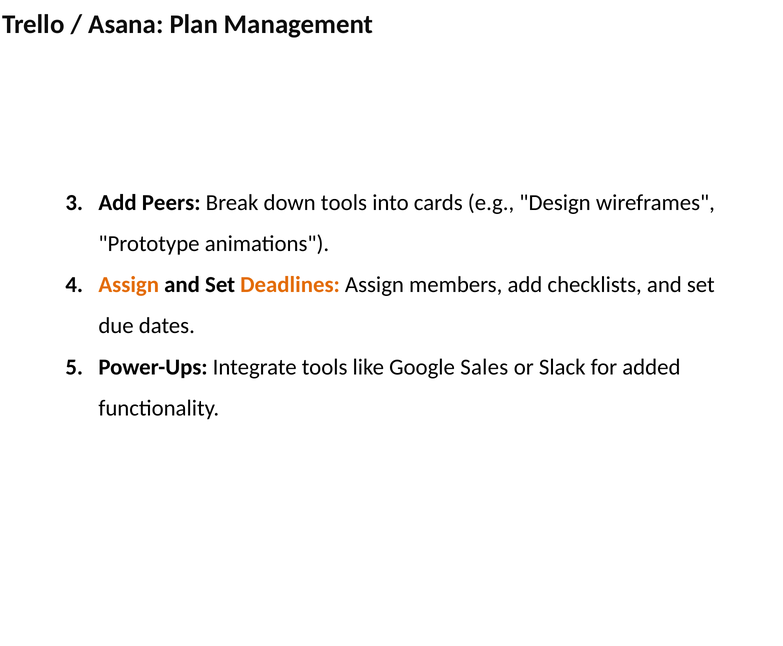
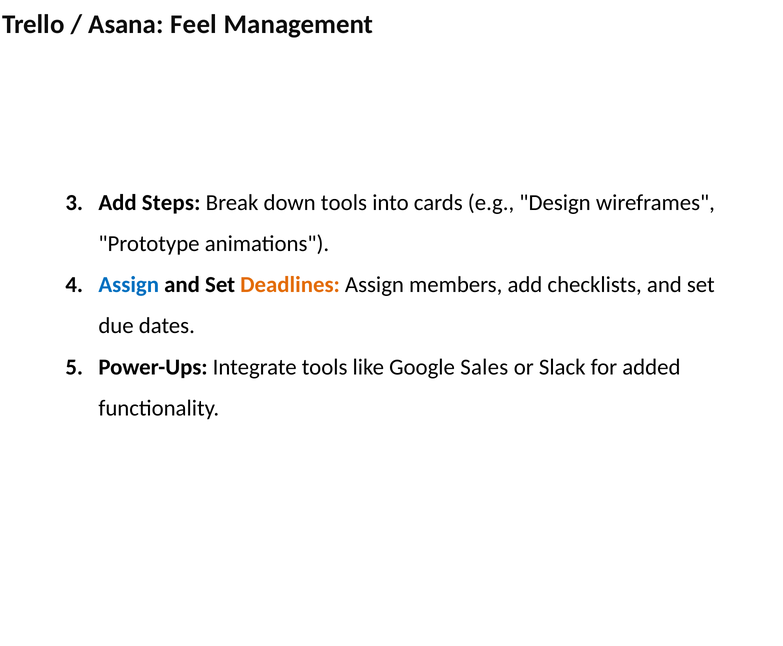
Plan: Plan -> Feel (194, 24)
Peers: Peers -> Steps (171, 203)
Assign colour: orange -> blue (129, 285)
